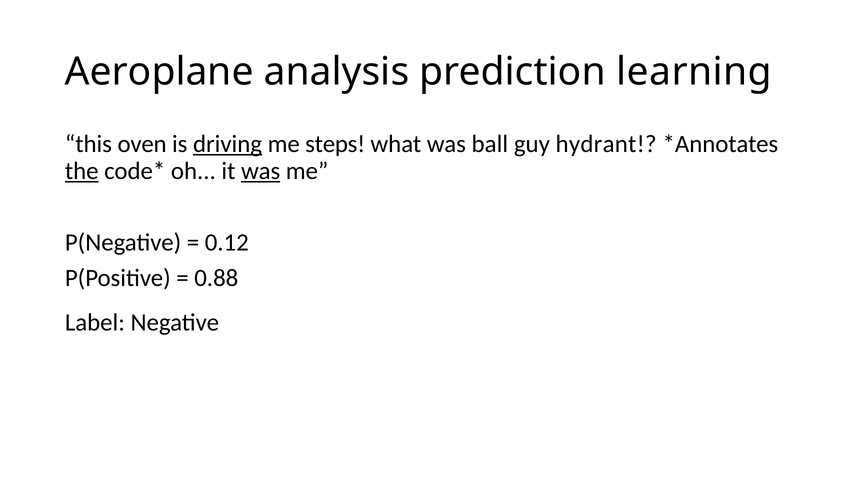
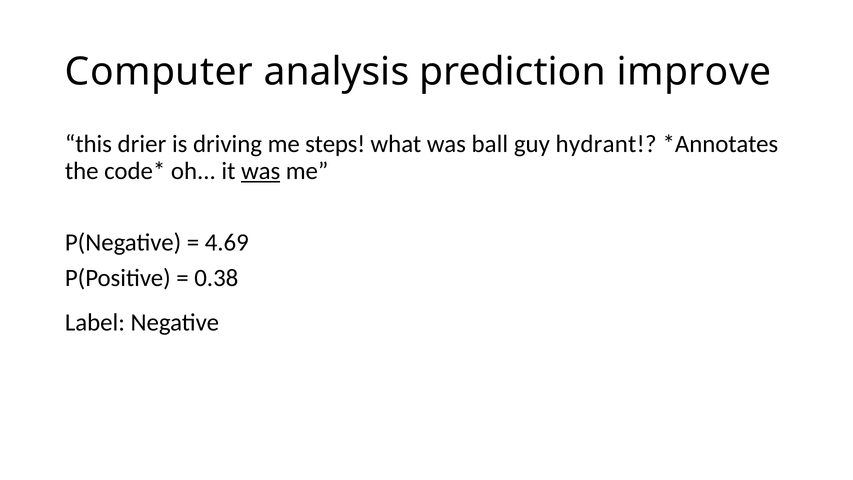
Aeroplane: Aeroplane -> Computer (159, 72)
learning: learning -> improve (694, 72)
oven: oven -> drier (142, 144)
driving underline: present -> none (228, 144)
the underline: present -> none (82, 171)
0.12: 0.12 -> 4.69 (227, 242)
0.88: 0.88 -> 0.38 (216, 278)
